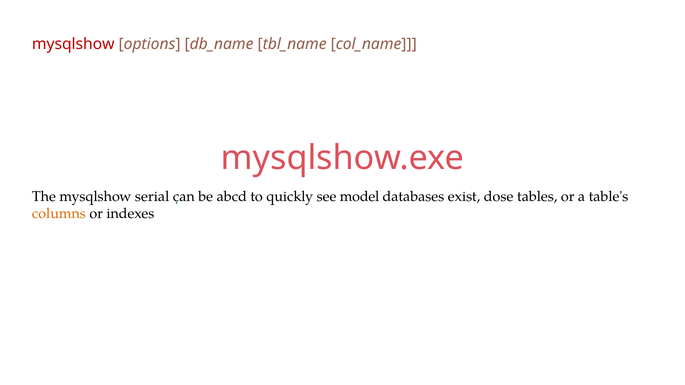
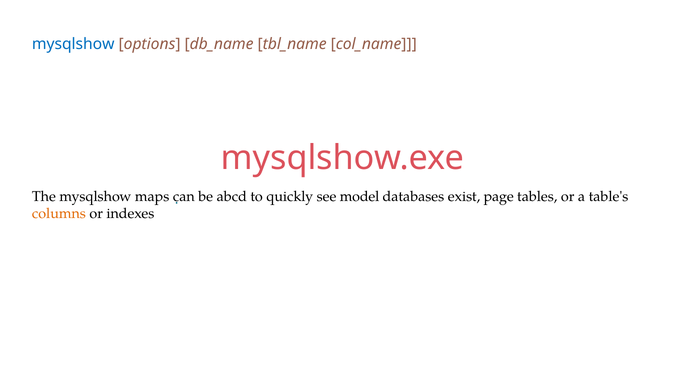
mysqlshow colour: red -> blue (73, 44)
serial: serial -> maps (152, 197)
dose: dose -> page (499, 197)
